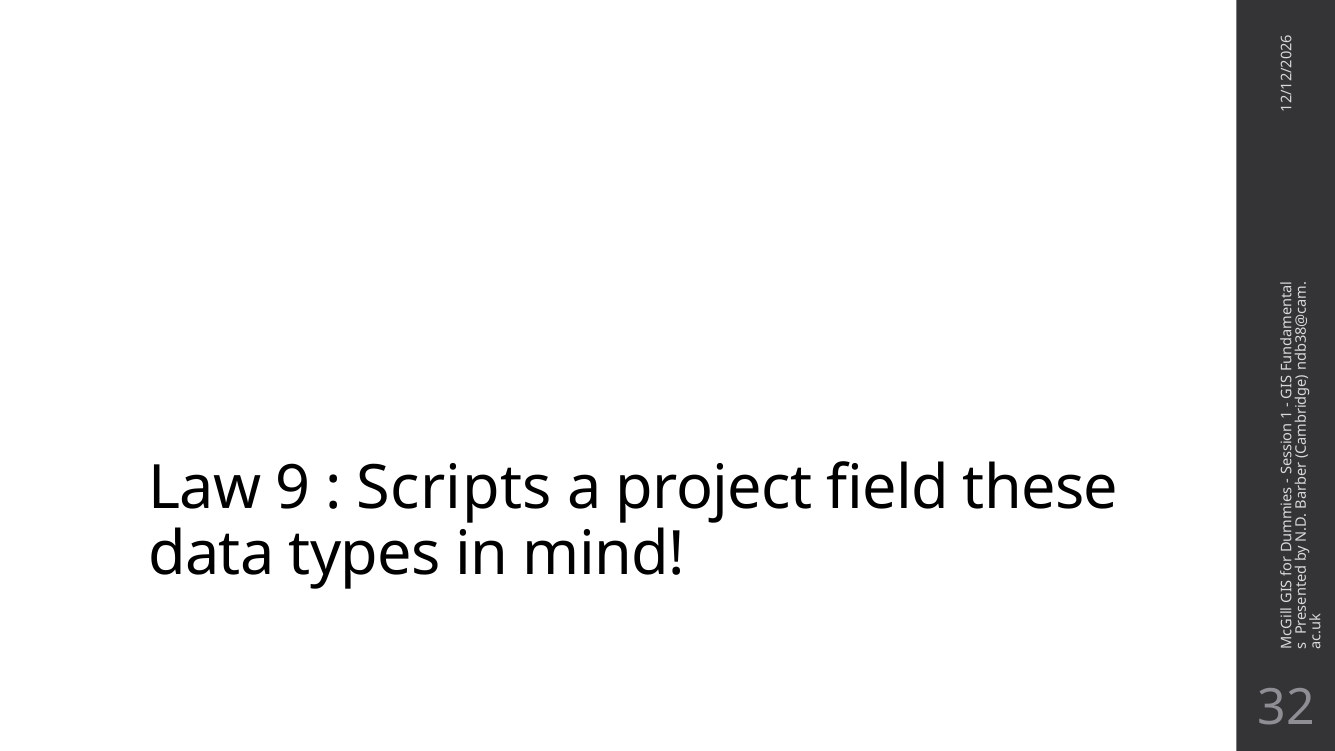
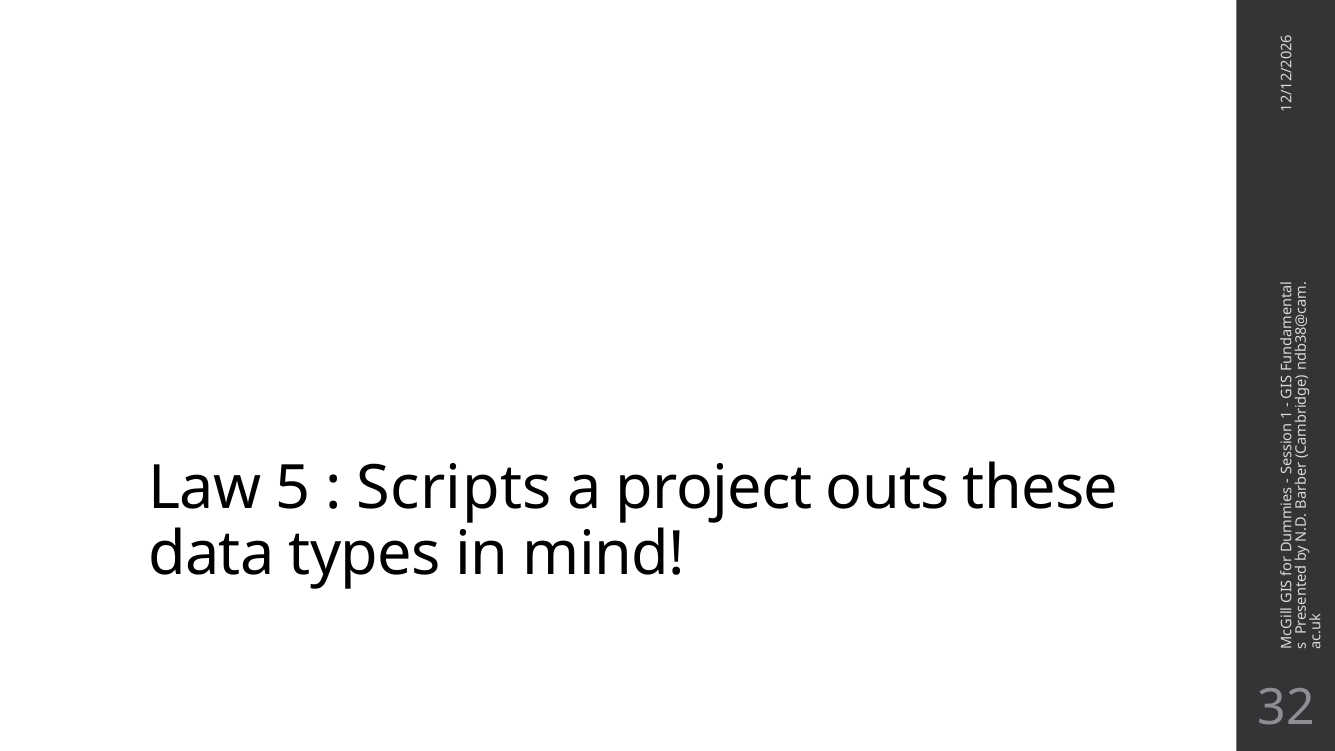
9: 9 -> 5 (293, 488)
field: field -> outs (888, 488)
